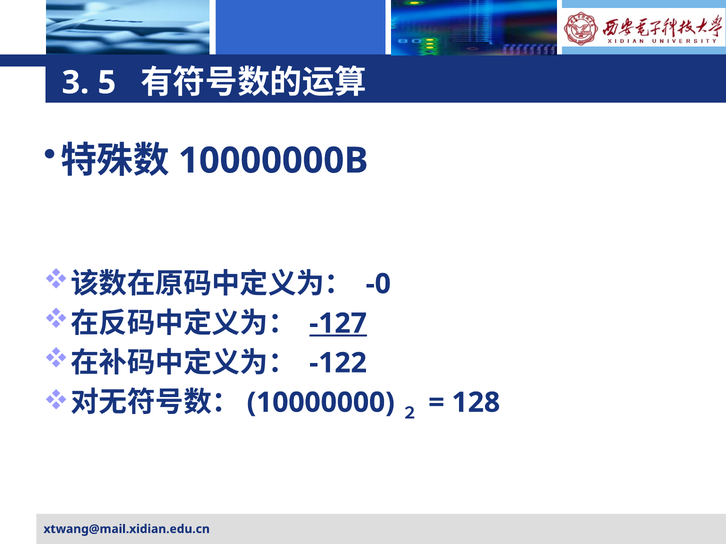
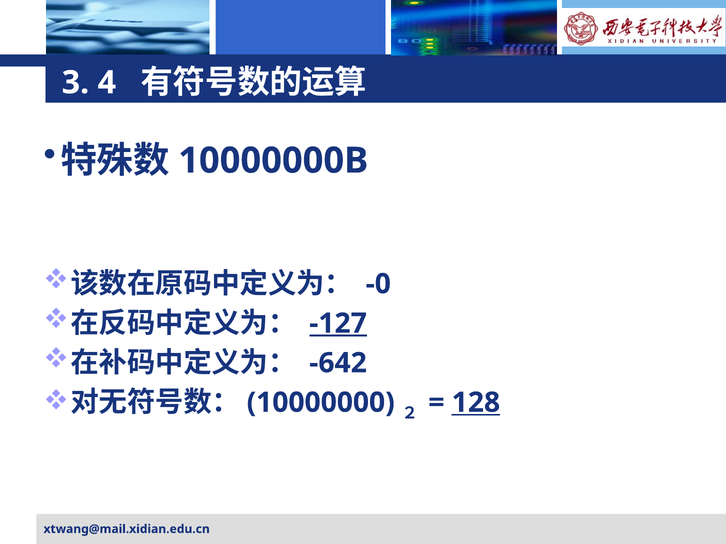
5: 5 -> 4 (107, 83)
-122: -122 -> -642 (338, 363)
128 underline: none -> present (476, 403)
